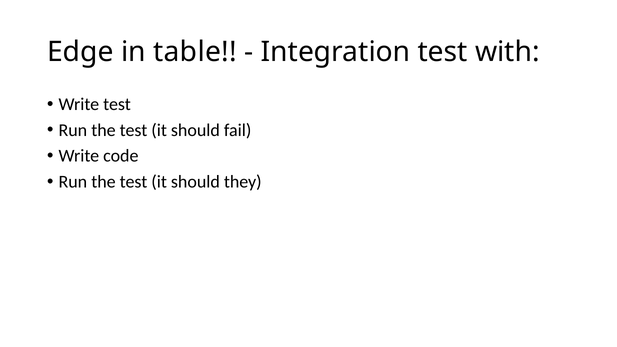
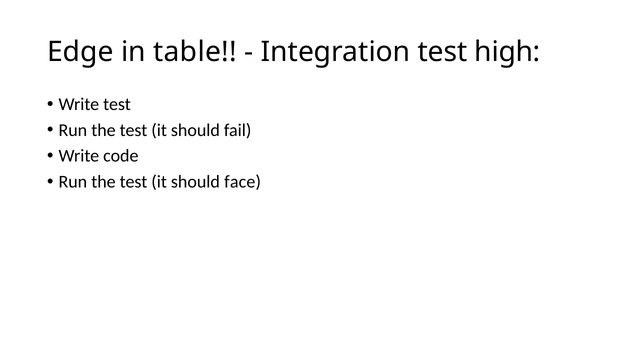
with: with -> high (507, 52)
they: they -> face (243, 182)
